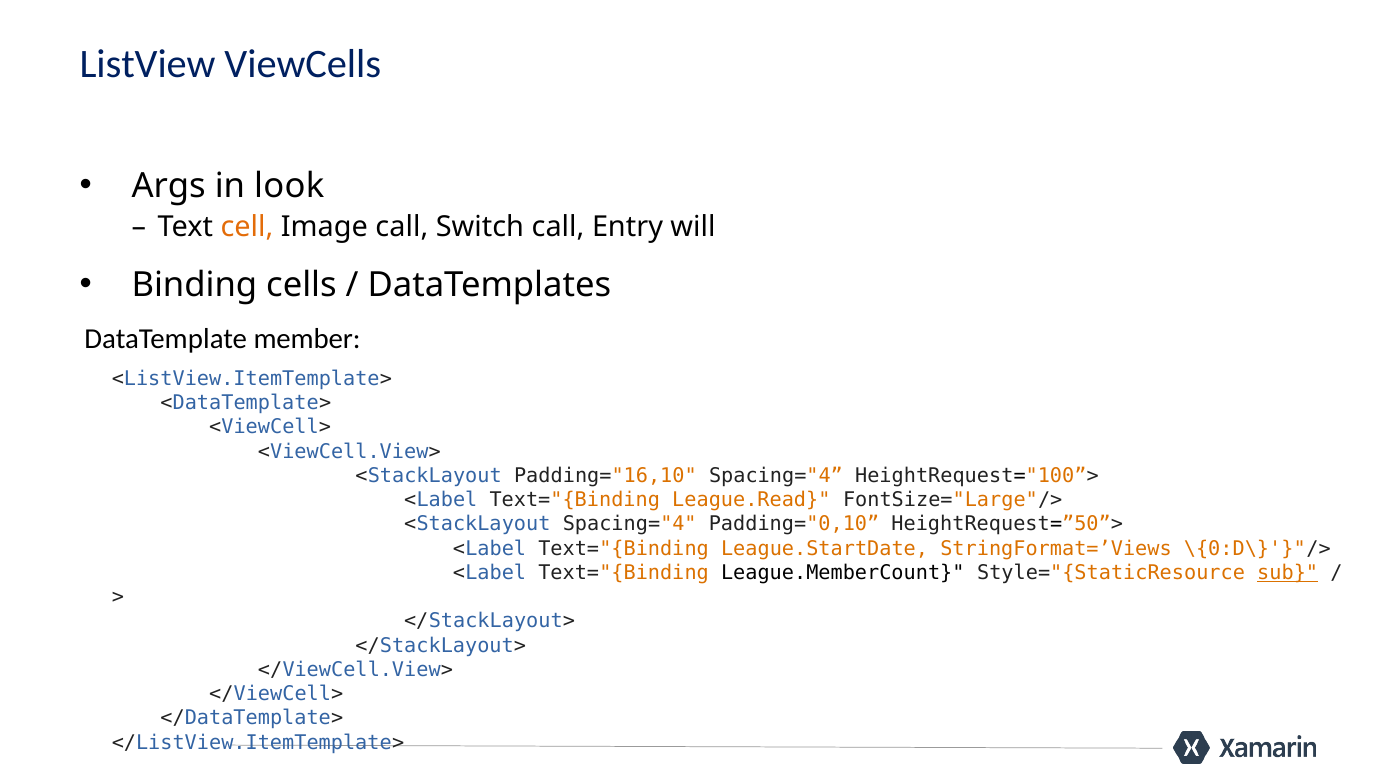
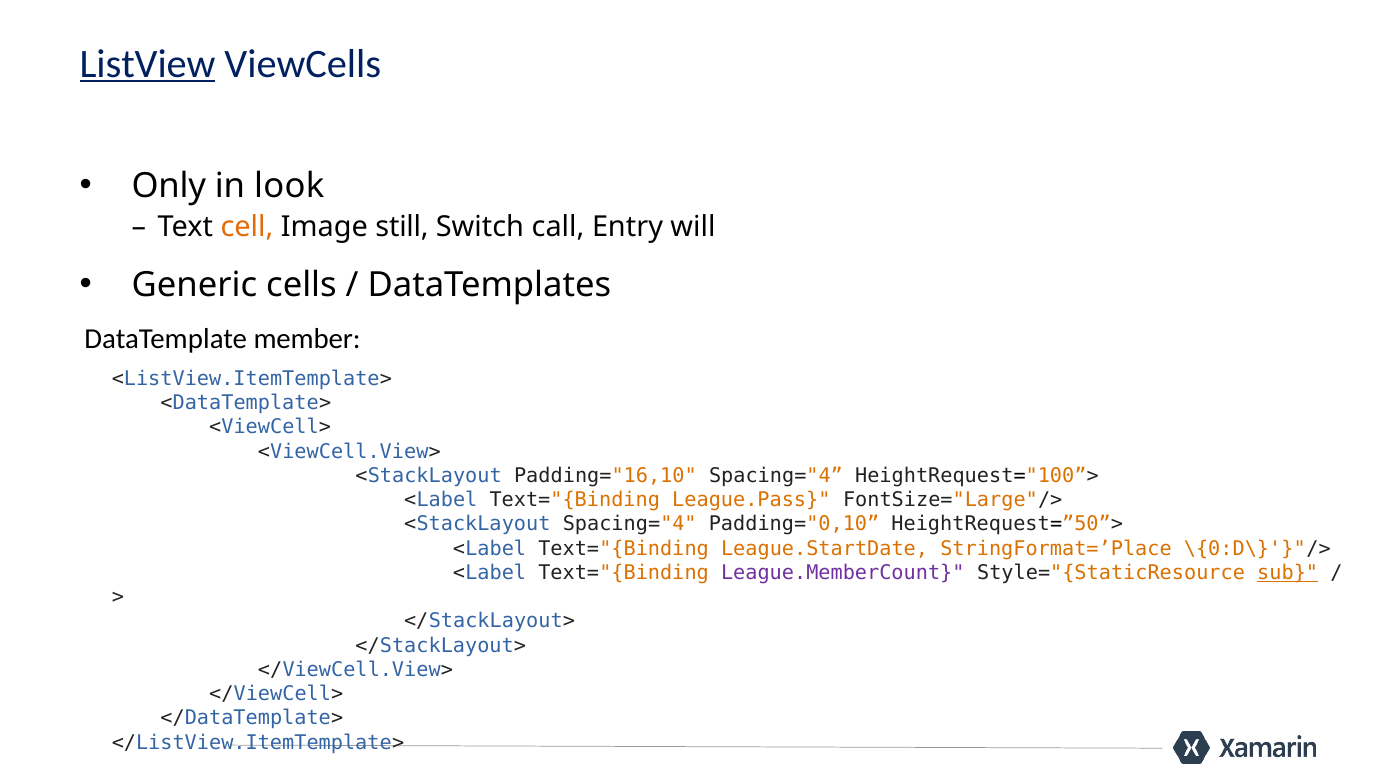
ListView underline: none -> present (148, 64)
Args: Args -> Only (169, 186)
Image call: call -> still (402, 227)
Binding: Binding -> Generic (194, 285)
League.Read: League.Read -> League.Pass (751, 500)
StringFormat=’Views: StringFormat=’Views -> StringFormat=’Place (1056, 549)
League.MemberCount colour: black -> purple (843, 573)
